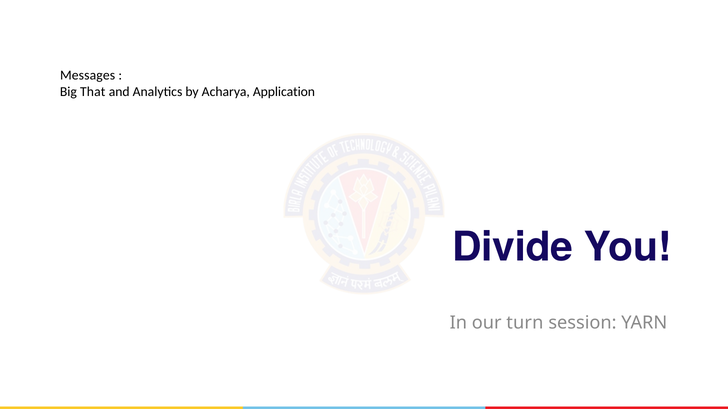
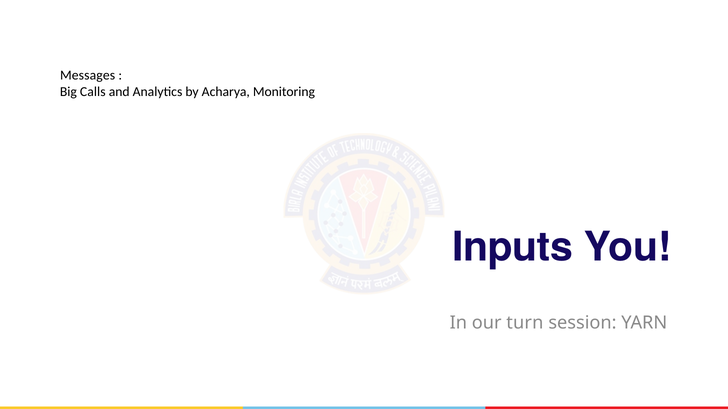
That: That -> Calls (93, 92)
Application: Application -> Monitoring (284, 92)
Divide: Divide -> Inputs (513, 247)
